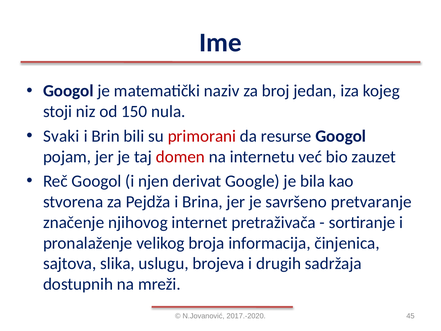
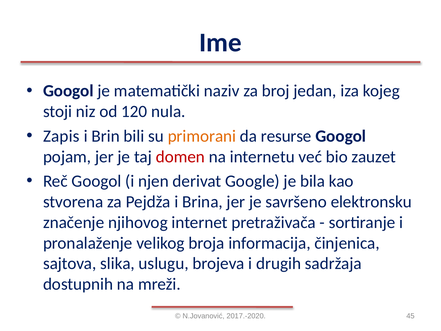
150: 150 -> 120 (134, 111)
Svaki: Svaki -> Zapis (61, 136)
primorani colour: red -> orange (202, 136)
pretvaranje: pretvaranje -> elektronsku (371, 202)
